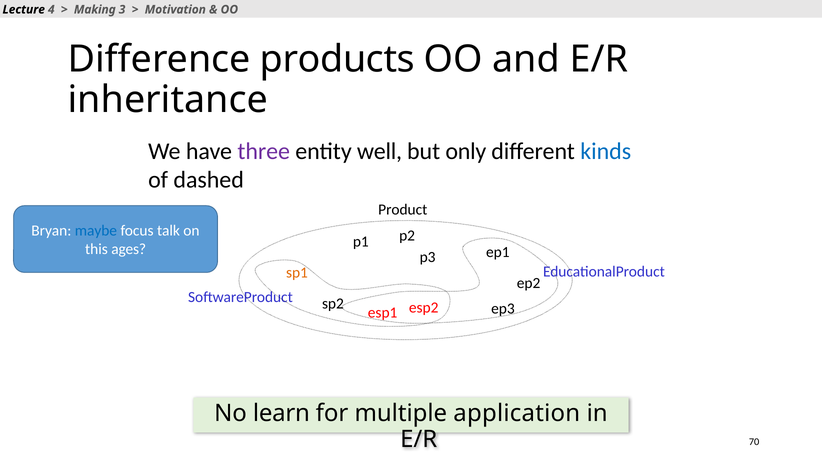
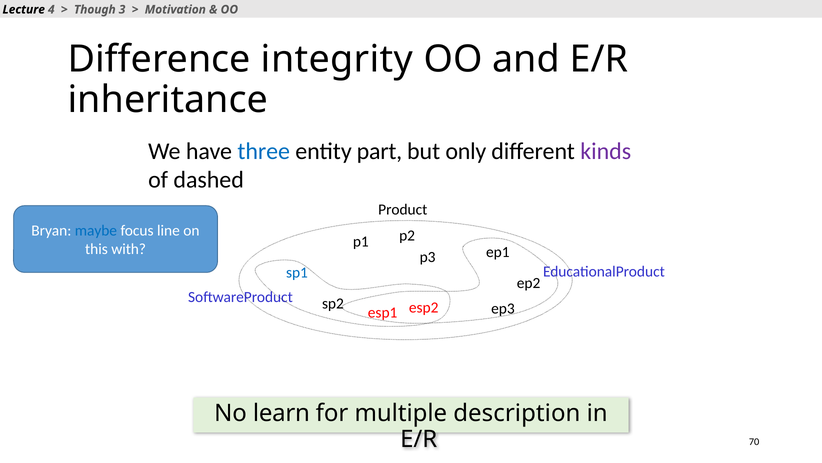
Making: Making -> Though (95, 10)
products: products -> integrity (337, 59)
three colour: purple -> blue (264, 151)
well: well -> part (379, 151)
kinds colour: blue -> purple (606, 151)
talk: talk -> line (168, 231)
ages: ages -> with (129, 249)
sp1 colour: orange -> blue (297, 272)
application: application -> description (517, 413)
